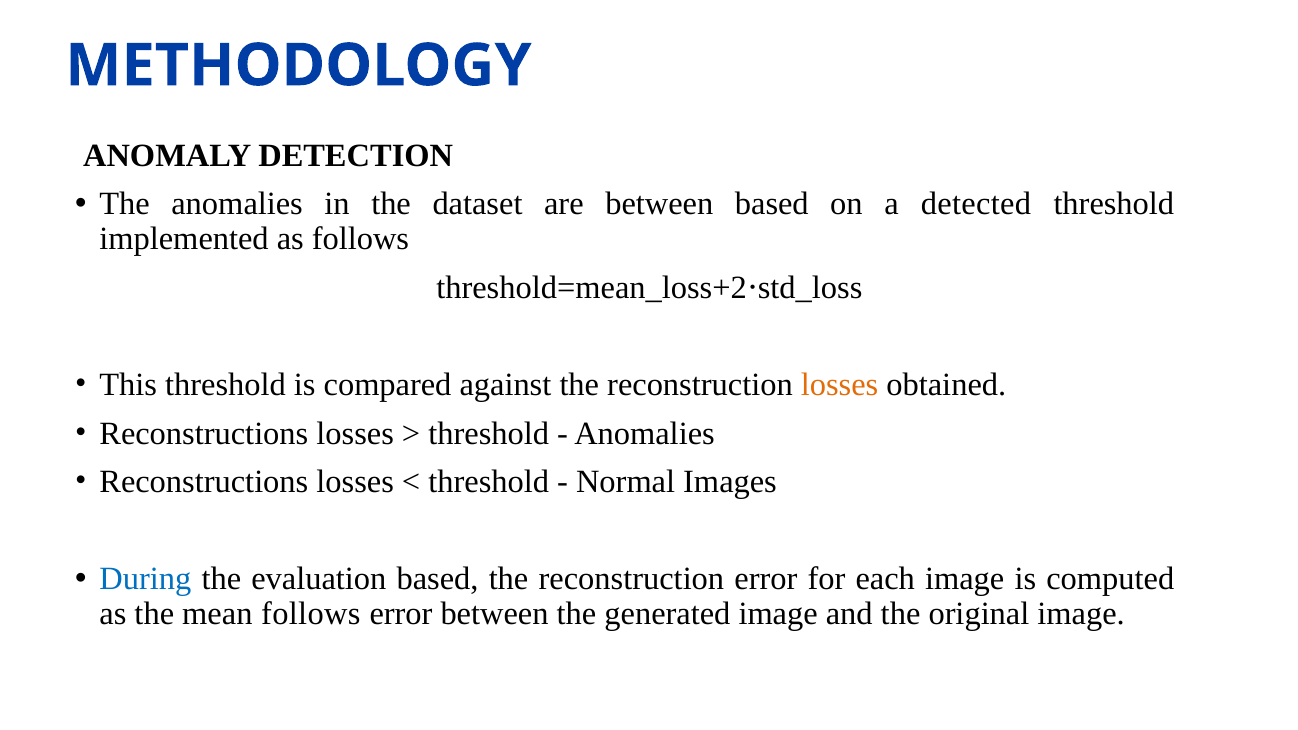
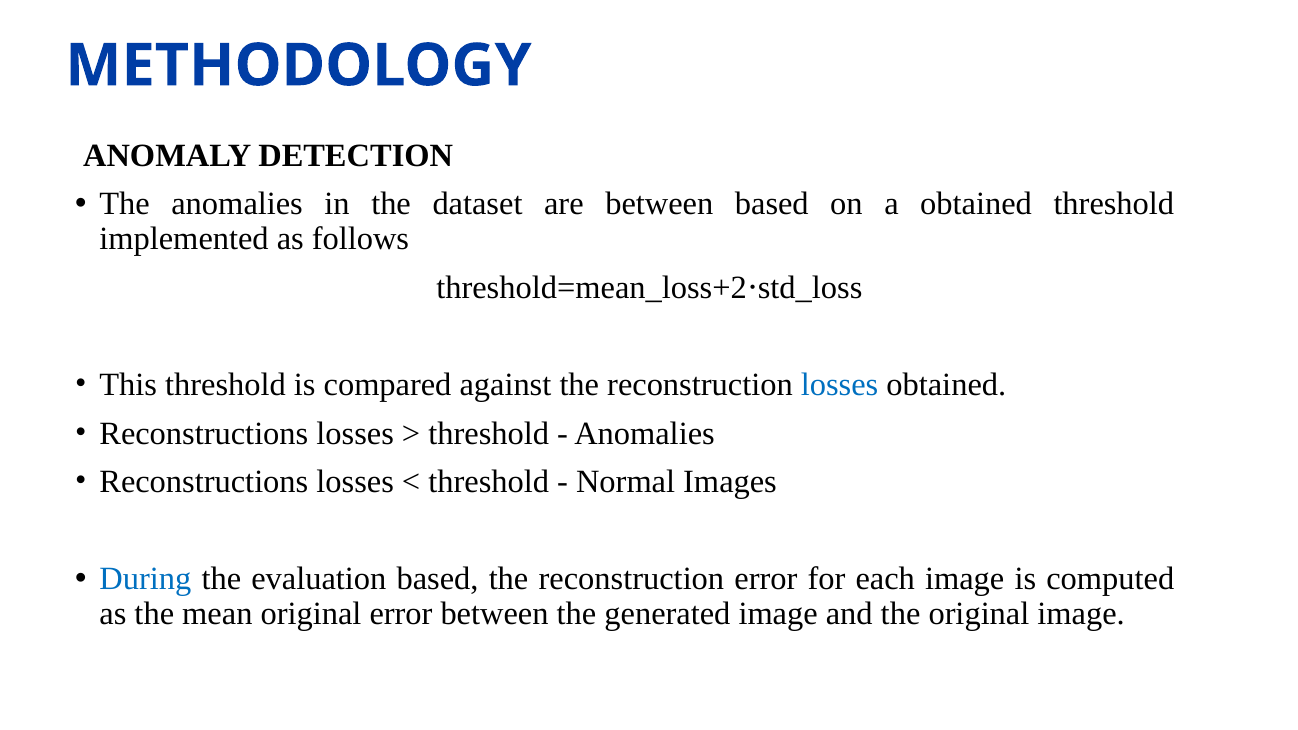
a detected: detected -> obtained (976, 204)
losses colour: orange -> blue (840, 385)
mean follows: follows -> original (311, 614)
